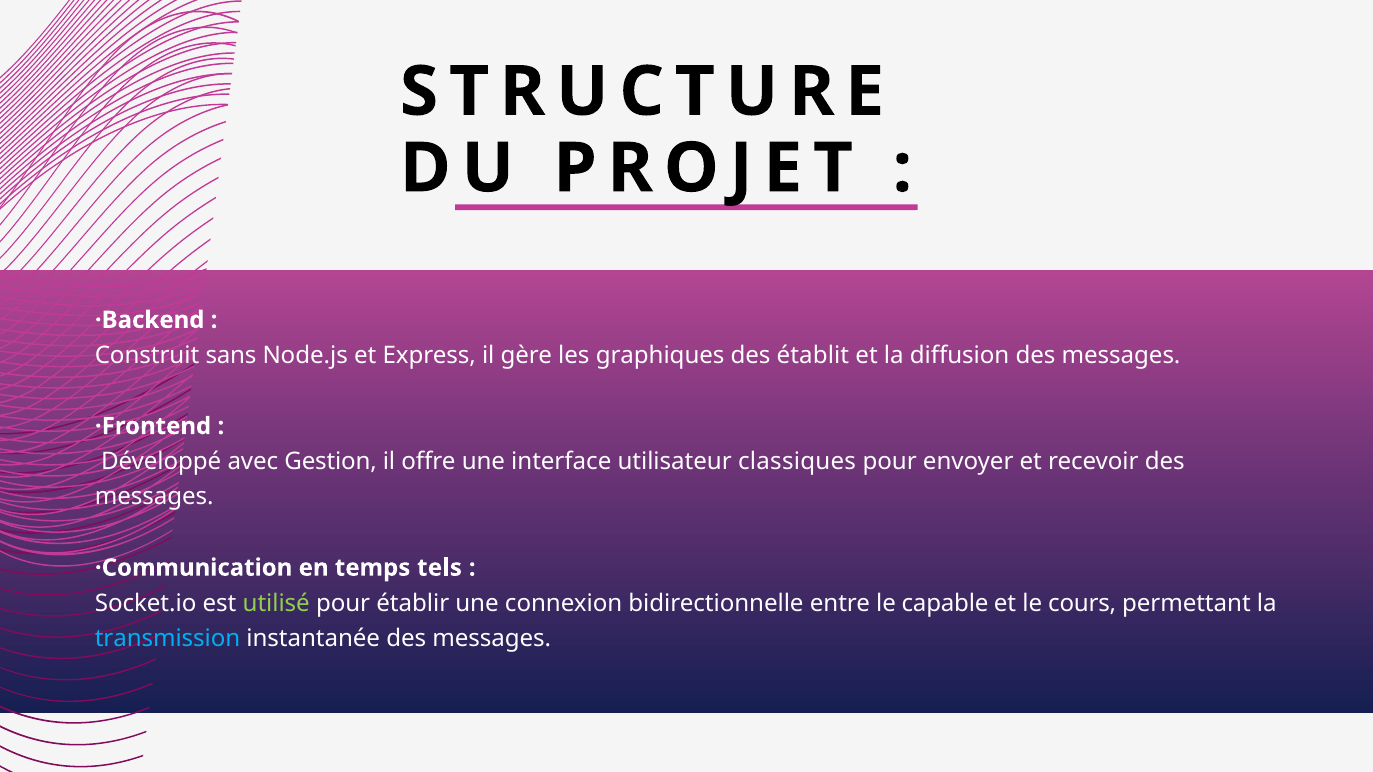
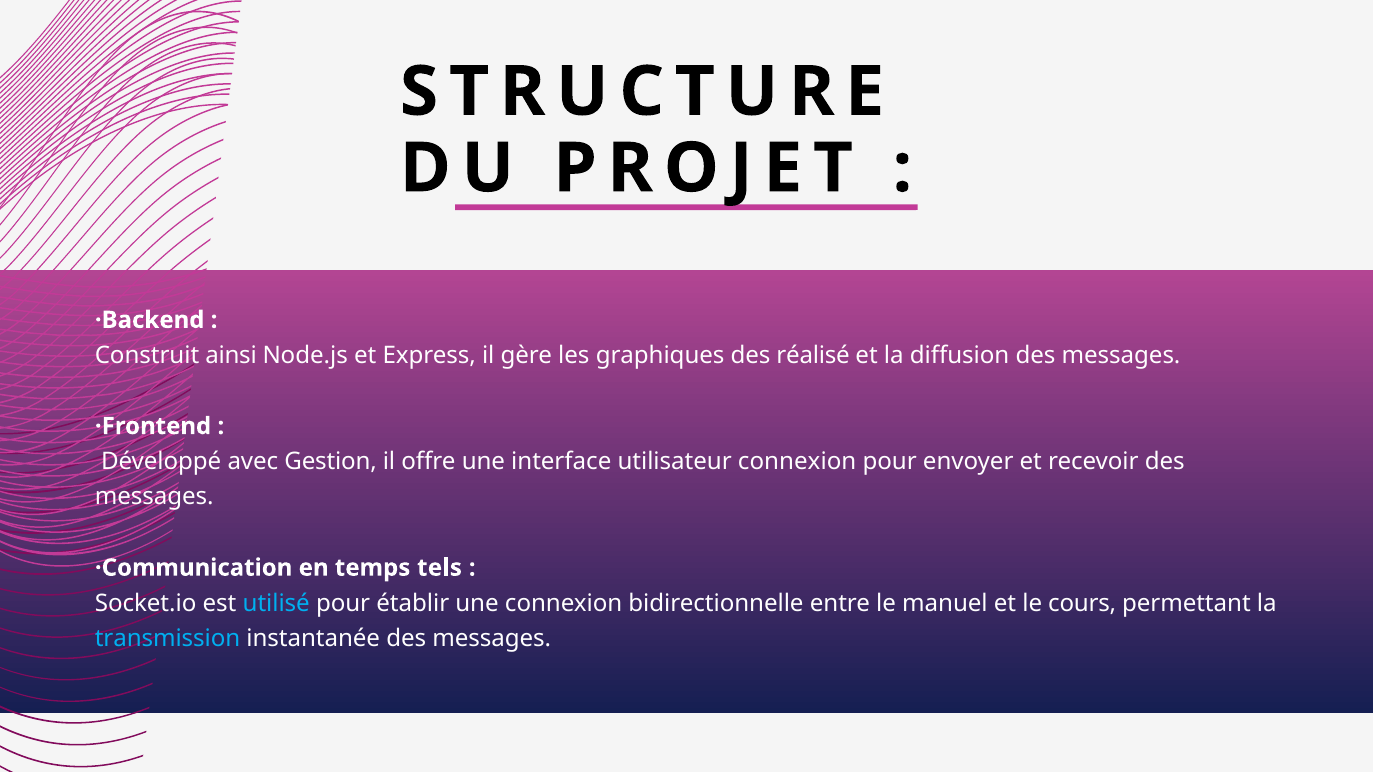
sans: sans -> ainsi (231, 356)
établit: établit -> réalisé (813, 356)
utilisateur classiques: classiques -> connexion (797, 462)
utilisé colour: light green -> light blue (276, 603)
capable: capable -> manuel (945, 603)
